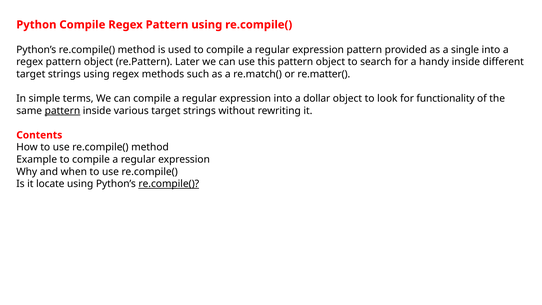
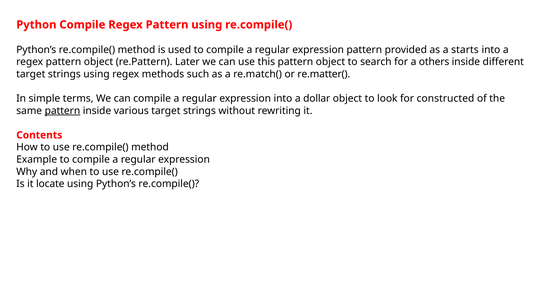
single: single -> starts (465, 50)
handy: handy -> others (434, 62)
functionality: functionality -> constructed (445, 98)
re.compile( underline: present -> none (169, 184)
